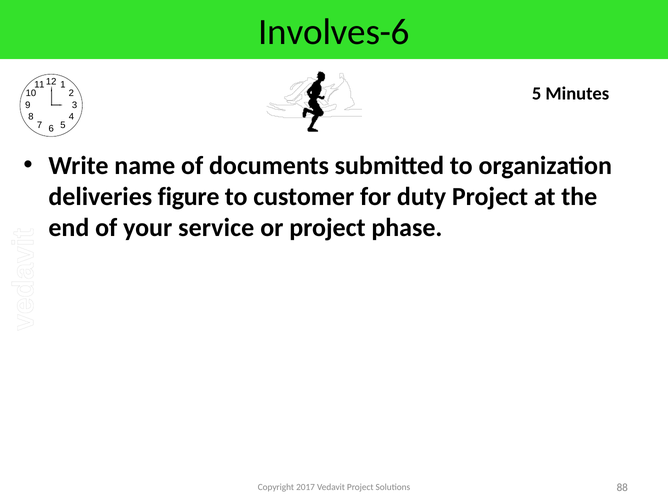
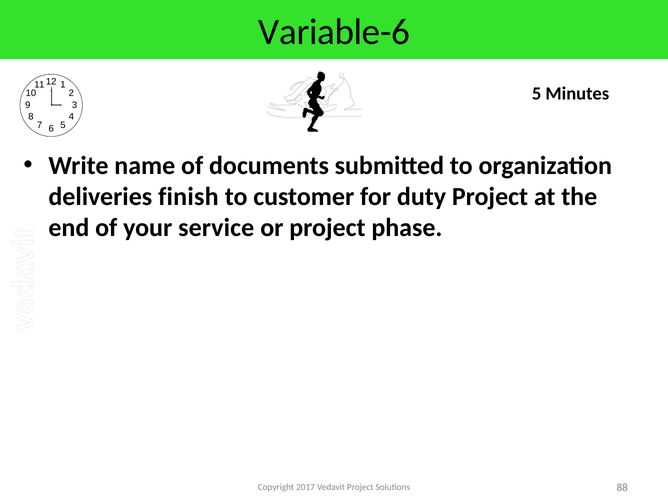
Involves-6: Involves-6 -> Variable-6 (334, 32)
figure: figure -> finish (188, 197)
